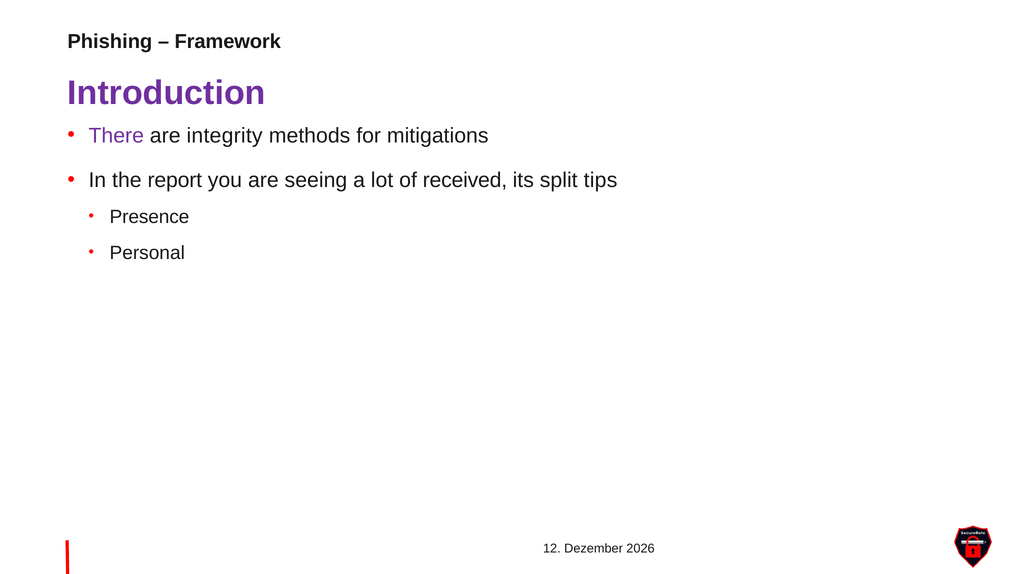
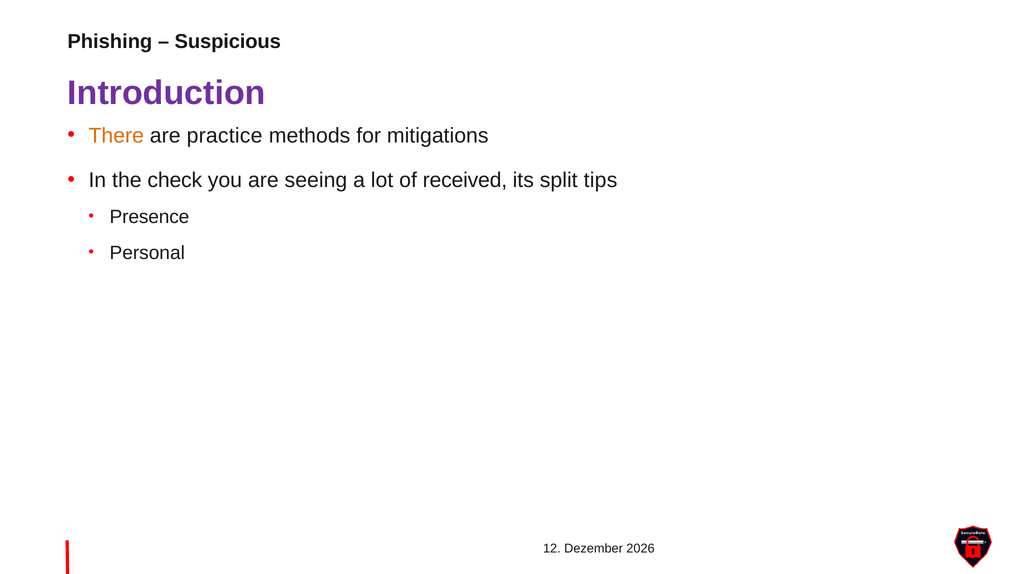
Framework: Framework -> Suspicious (228, 41)
There colour: purple -> orange (116, 135)
integrity: integrity -> practice (225, 135)
report: report -> check (175, 180)
